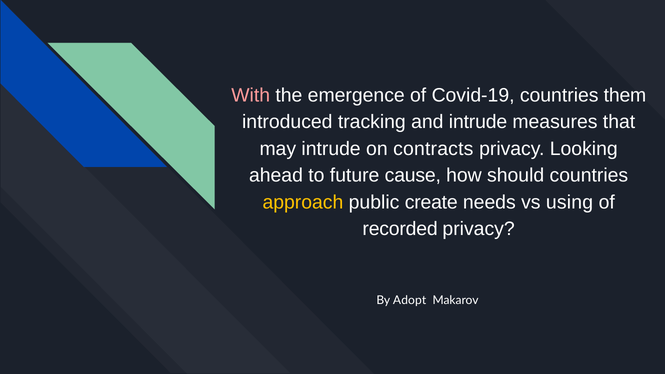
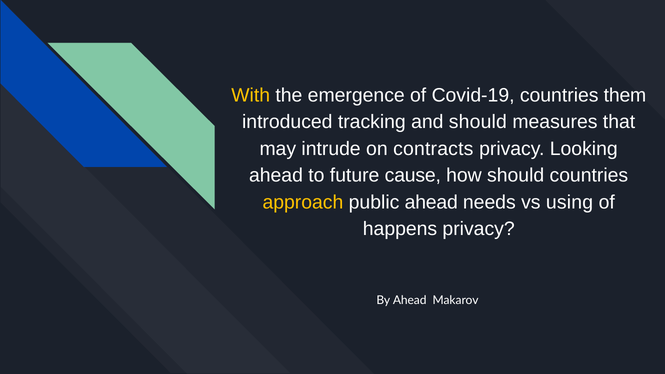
With colour: pink -> yellow (251, 95)
and intrude: intrude -> should (478, 122)
public create: create -> ahead (431, 202)
recorded: recorded -> happens (400, 229)
By Adopt: Adopt -> Ahead (410, 300)
